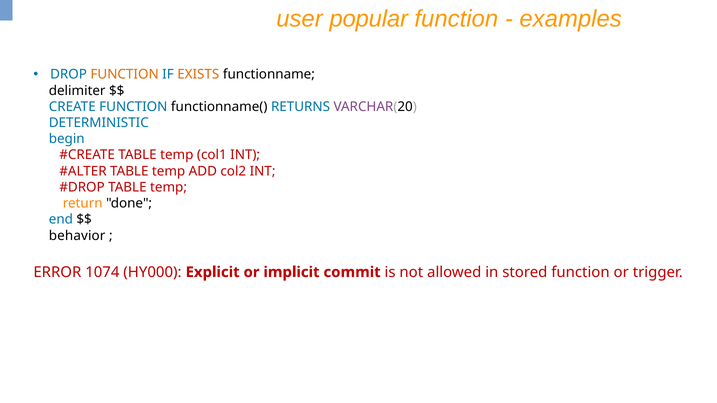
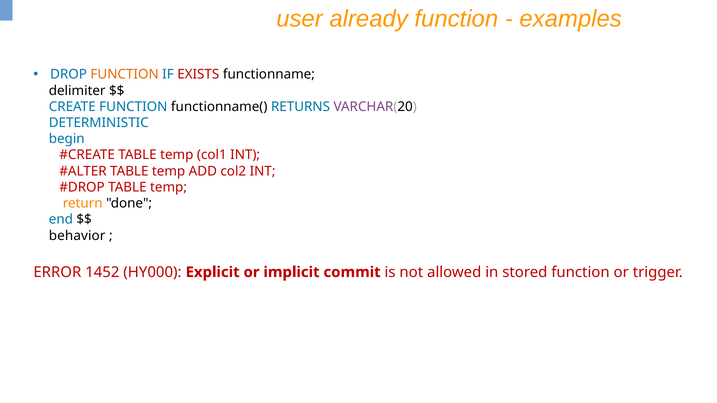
popular: popular -> already (369, 19)
EXISTS colour: orange -> red (198, 75)
1074: 1074 -> 1452 (102, 272)
